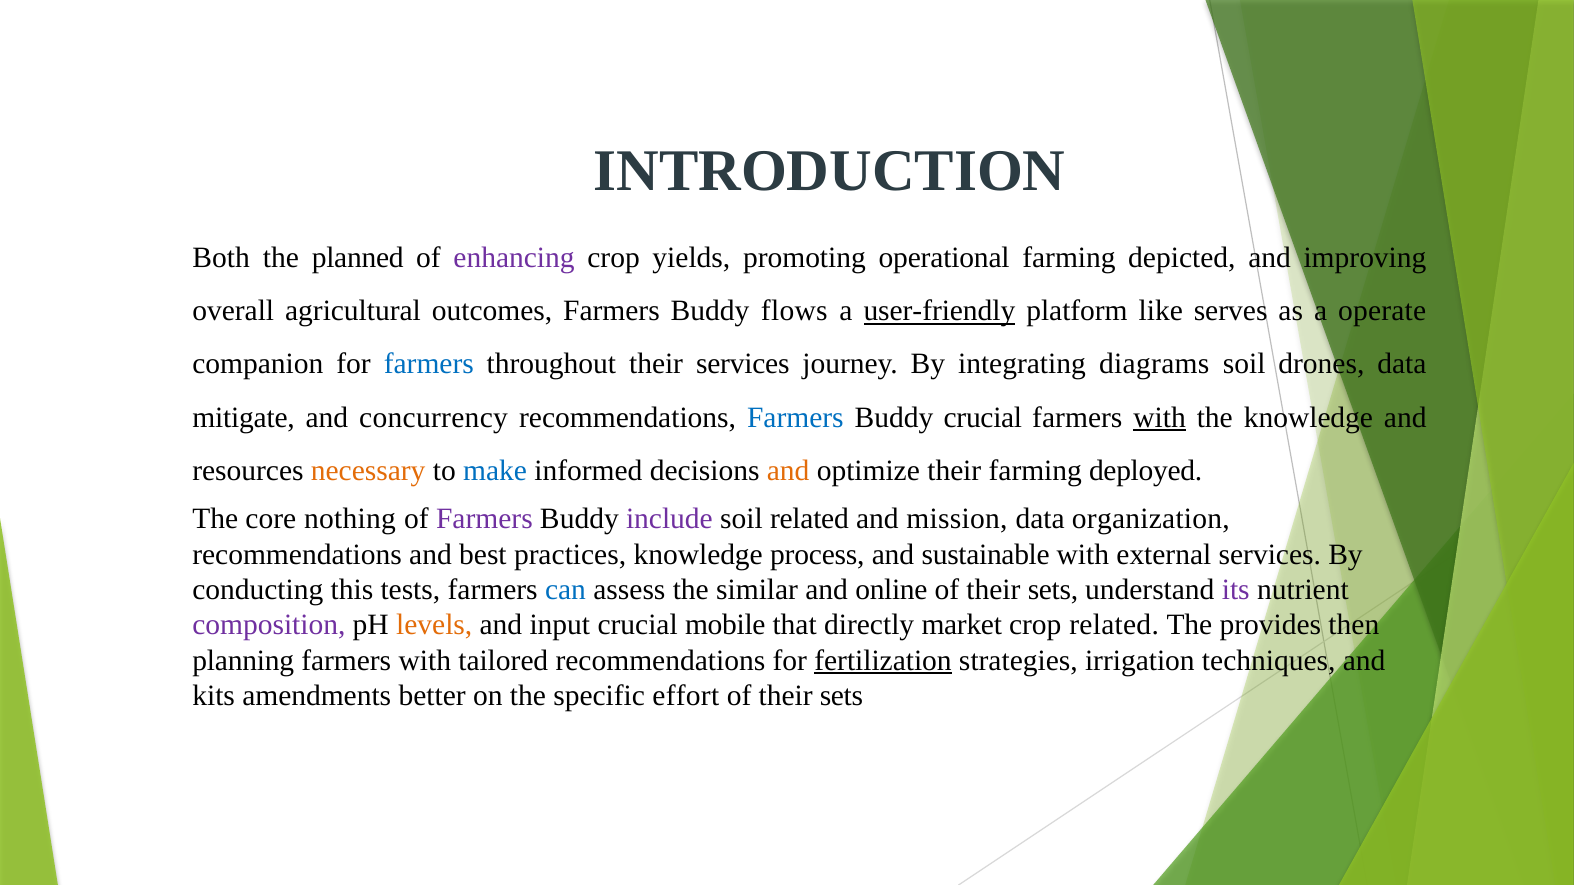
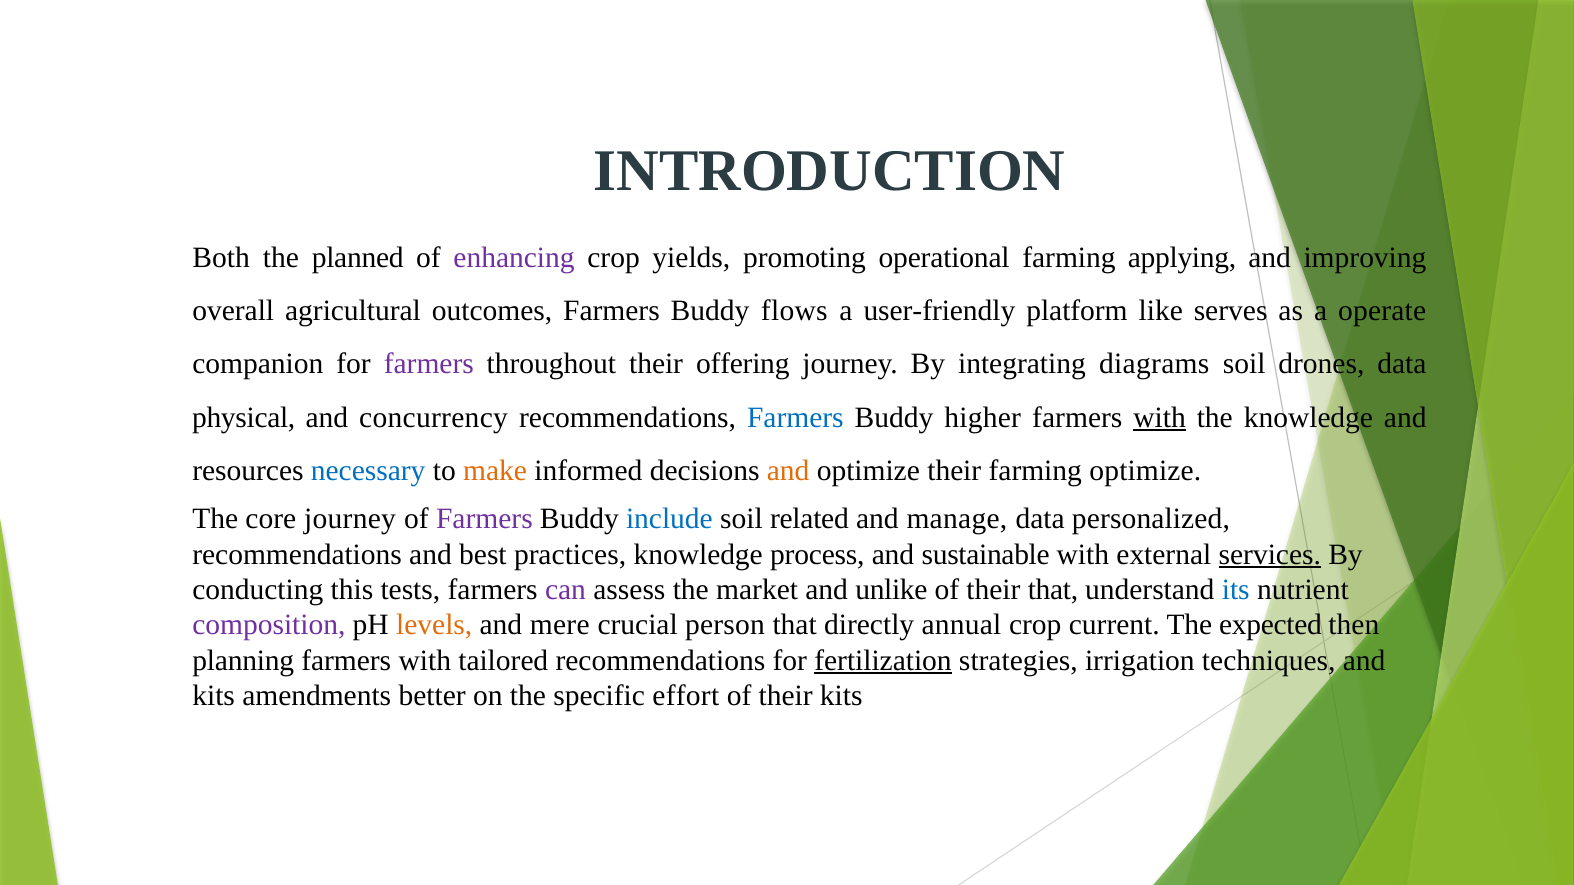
depicted: depicted -> applying (1182, 258)
user-friendly underline: present -> none (939, 311)
farmers colour: blue -> purple (429, 364)
their services: services -> offering (743, 364)
mitigate: mitigate -> physical (244, 417)
Buddy crucial: crucial -> higher (983, 417)
necessary colour: orange -> blue (368, 471)
make colour: blue -> orange (495, 471)
farming deployed: deployed -> optimize (1145, 471)
core nothing: nothing -> journey (350, 519)
include colour: purple -> blue (669, 519)
mission: mission -> manage (957, 519)
organization: organization -> personalized (1151, 519)
services underline: none -> present (1270, 555)
can colour: blue -> purple (566, 590)
similar: similar -> market (757, 590)
online: online -> unlike (891, 590)
sets: sets -> that (1053, 590)
its colour: purple -> blue (1236, 590)
input: input -> mere (560, 625)
mobile: mobile -> person (725, 625)
market: market -> annual (961, 625)
crop related: related -> current (1114, 625)
provides: provides -> expected (1271, 625)
sets: sets -> kits (841, 696)
